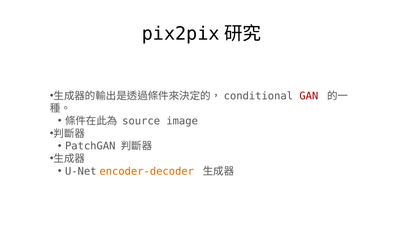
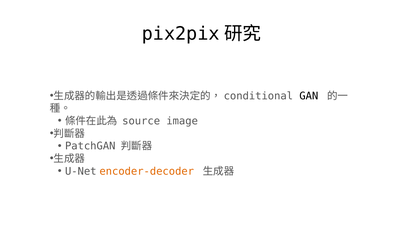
GAN colour: red -> black (309, 96)
